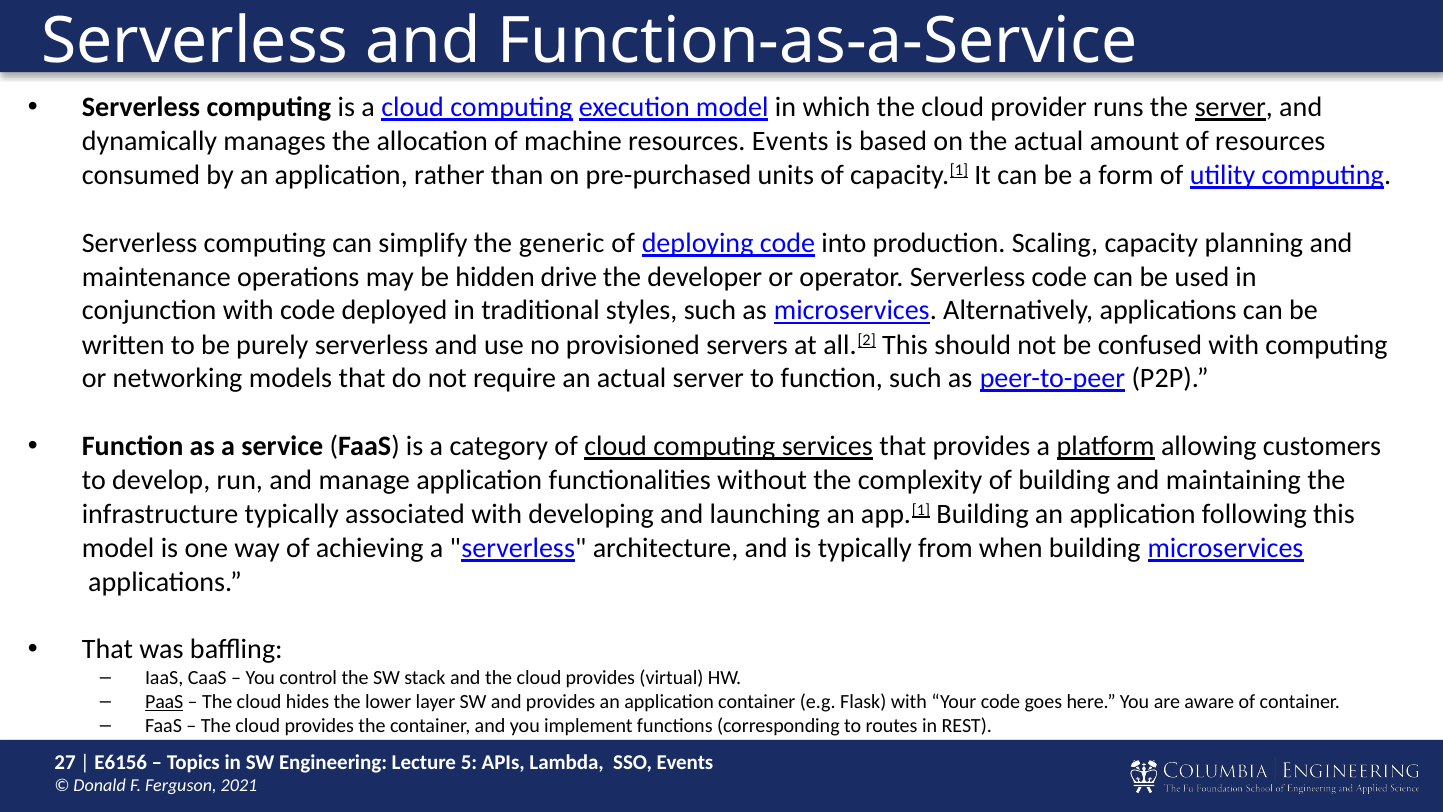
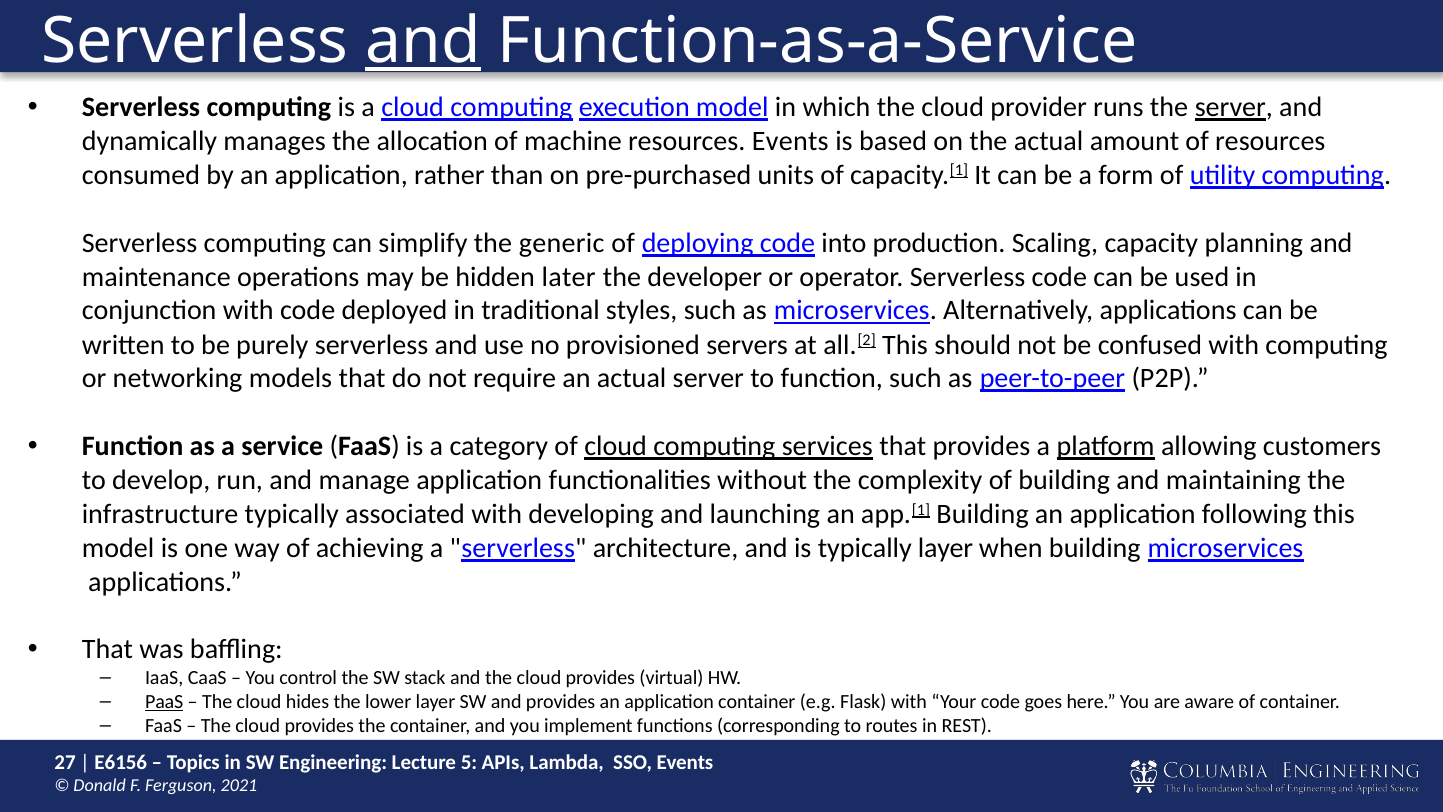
and underline: none -> present (423, 42)
drive: drive -> later (569, 277)
typically from: from -> layer (946, 548)
